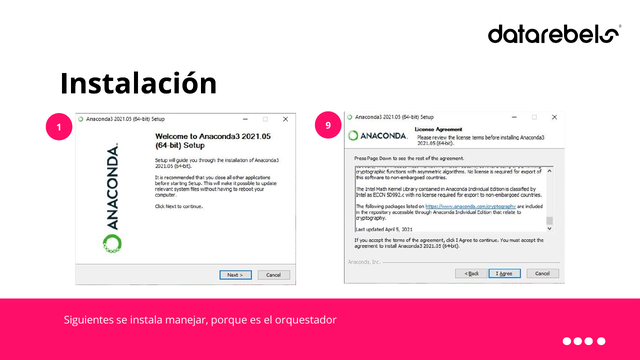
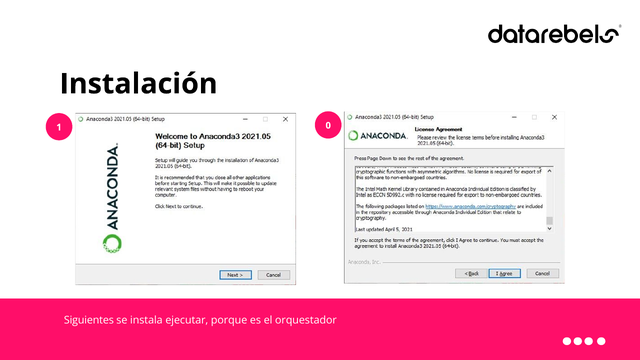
9: 9 -> 0 (328, 126)
manejar: manejar -> ejecutar (187, 320)
